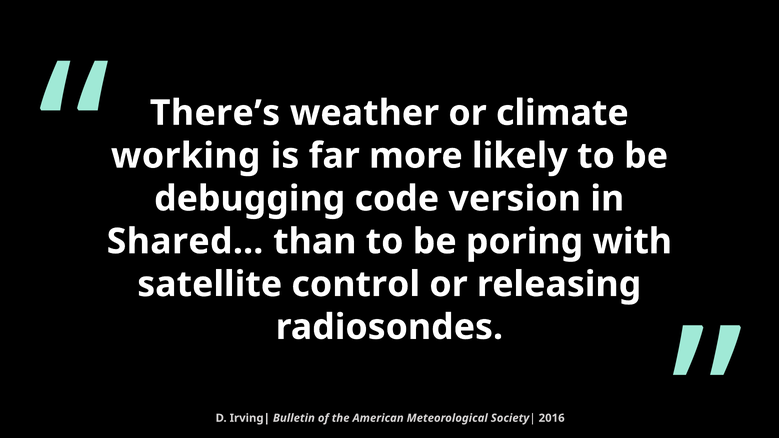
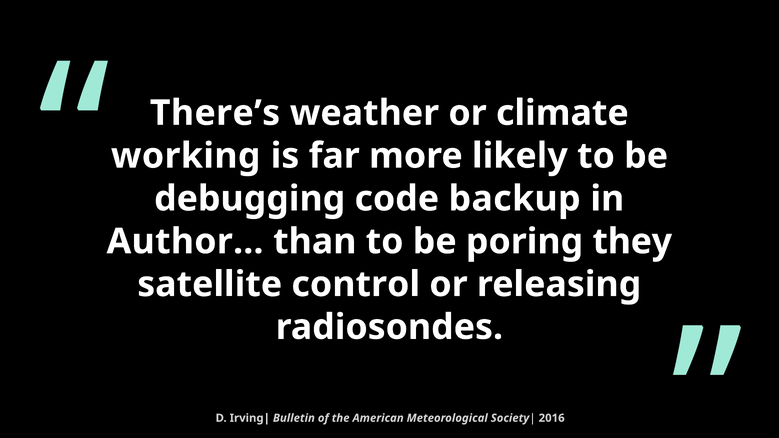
version: version -> backup (515, 199)
Shared…: Shared… -> Author… (185, 242)
with: with -> they (632, 242)
